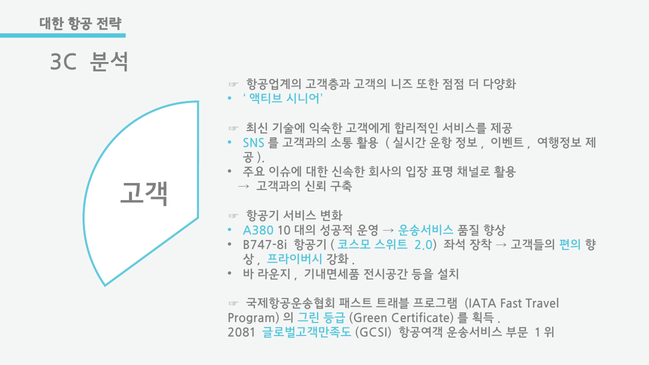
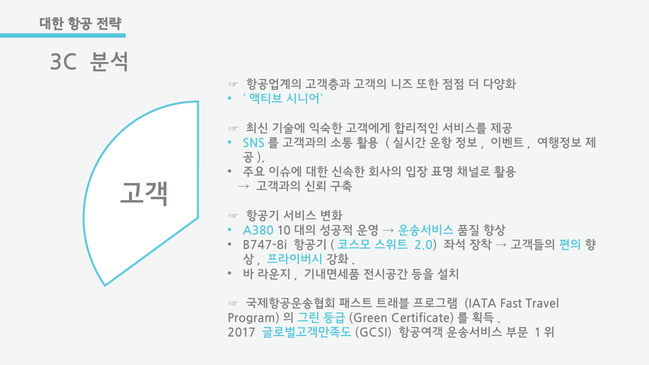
2081: 2081 -> 2017 (242, 333)
